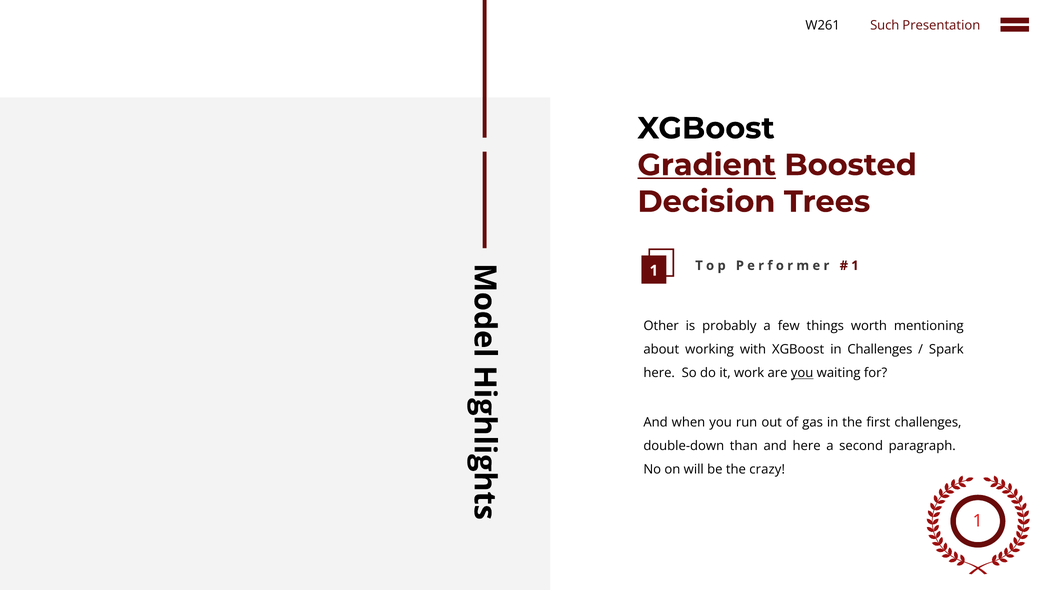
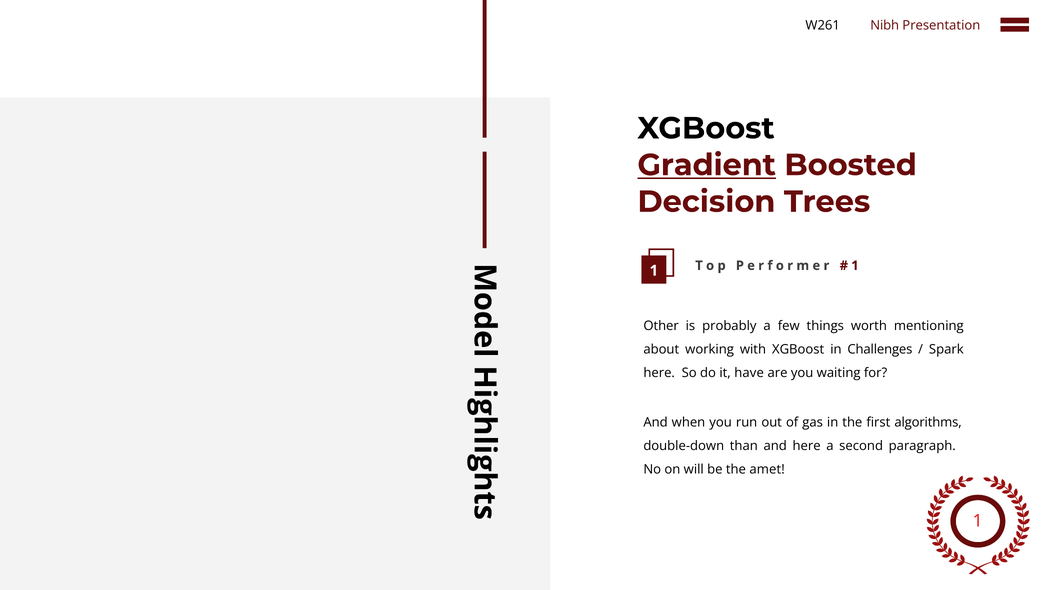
Such: Such -> Nibh (885, 25)
work: work -> have (749, 373)
you underline: present -> none (802, 373)
first challenges: challenges -> algorithms (928, 422)
crazy: crazy -> amet (767, 469)
